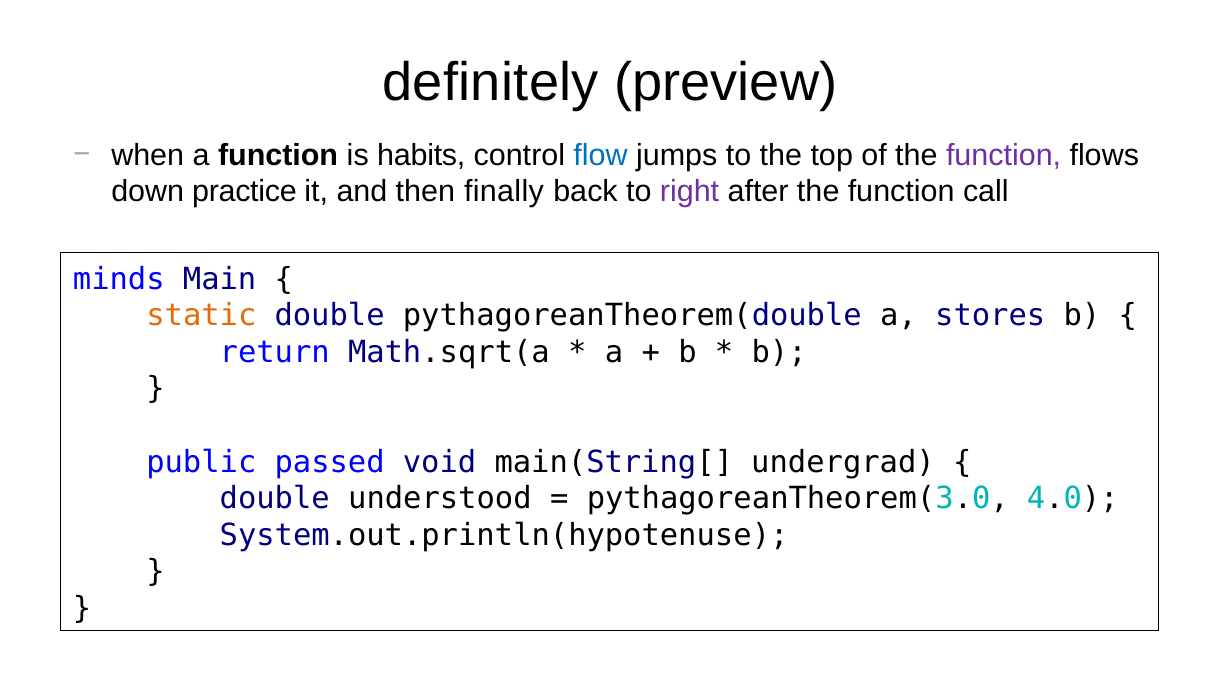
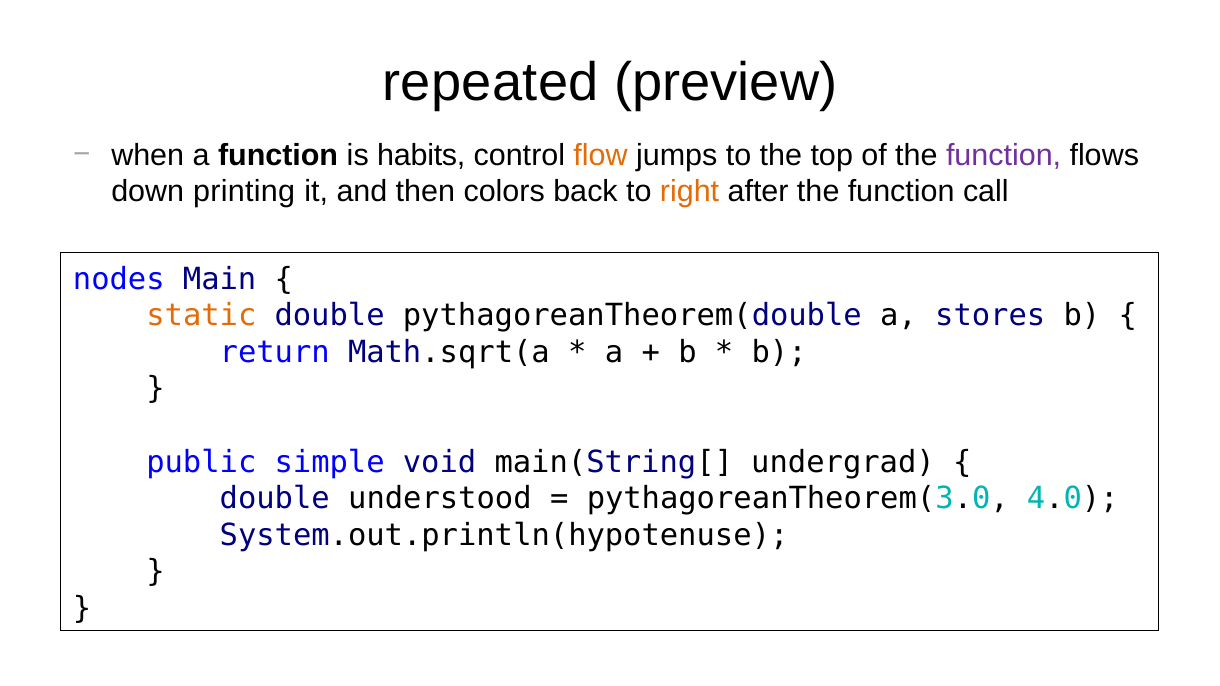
definitely: definitely -> repeated (491, 82)
flow colour: blue -> orange (601, 155)
practice: practice -> printing (244, 192)
finally: finally -> colors (504, 192)
right colour: purple -> orange (690, 192)
minds: minds -> nodes (119, 279)
passed: passed -> simple (330, 462)
